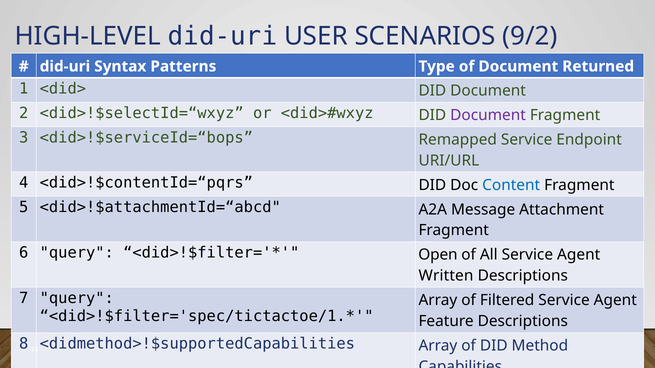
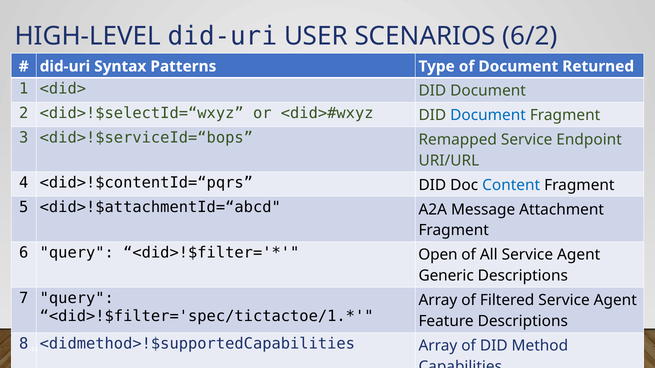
9/2: 9/2 -> 6/2 (530, 36)
Document colour: purple -> blue (488, 115)
Written: Written -> Generic (446, 276)
